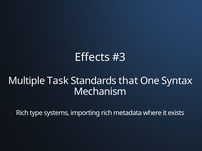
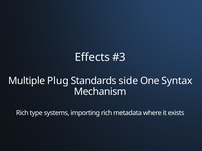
Task: Task -> Plug (58, 81)
that: that -> side (128, 81)
